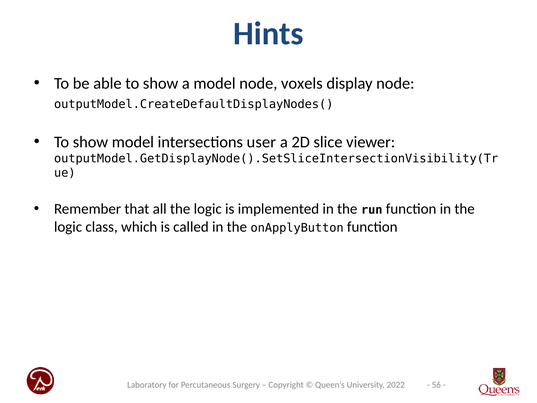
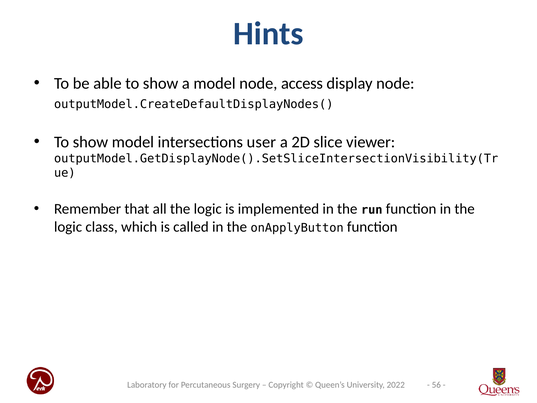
voxels: voxels -> access (302, 83)
